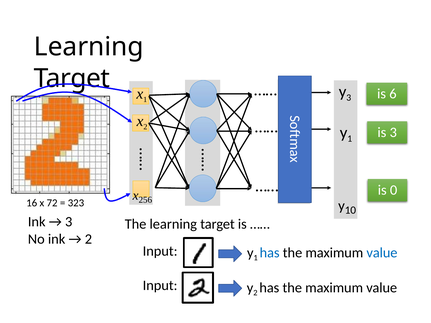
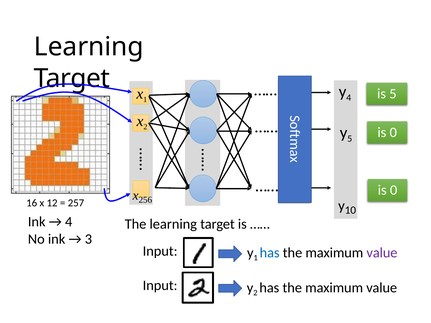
3: 3 -> 4 (349, 98)
is 6: 6 -> 5 (393, 94)
1: 1 -> 5 (350, 139)
3: 3 -> 0 (393, 132)
72: 72 -> 12 (52, 203)
323: 323 -> 257 (76, 203)
3: 3 -> 4 (69, 222)
2: 2 -> 3 (88, 239)
value colour: blue -> purple (382, 253)
